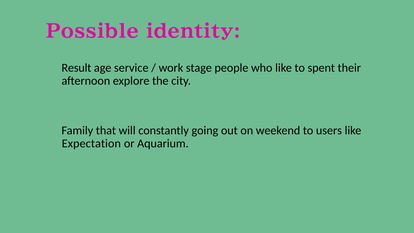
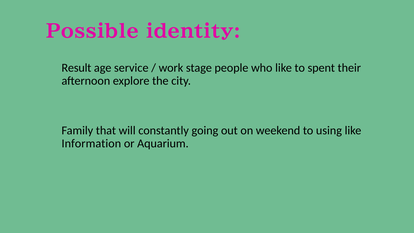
users: users -> using (329, 130)
Expectation: Expectation -> Information (91, 144)
